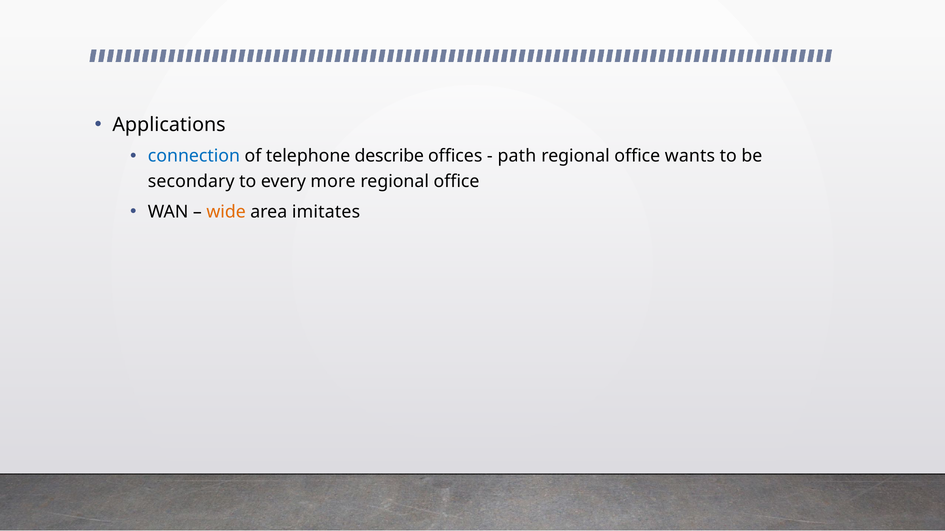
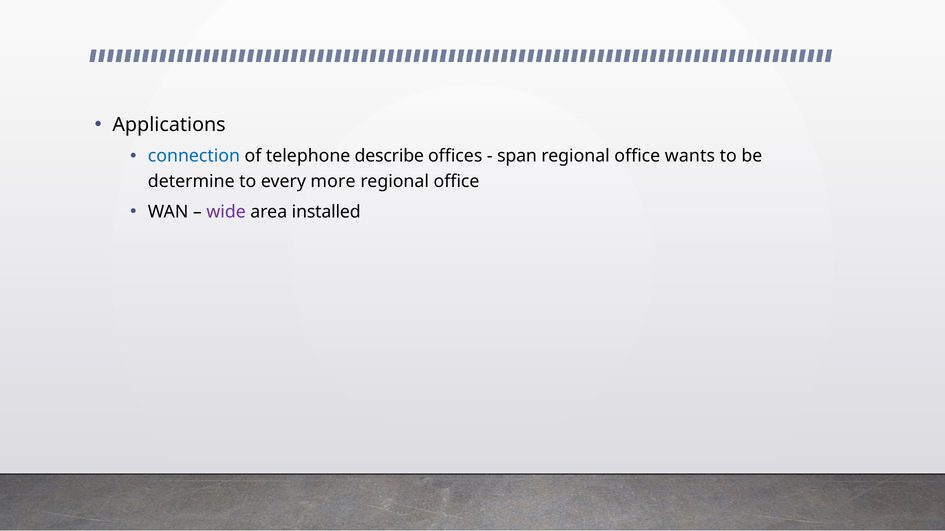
path: path -> span (517, 156)
secondary: secondary -> determine (191, 182)
wide colour: orange -> purple (226, 212)
imitates: imitates -> installed (326, 212)
